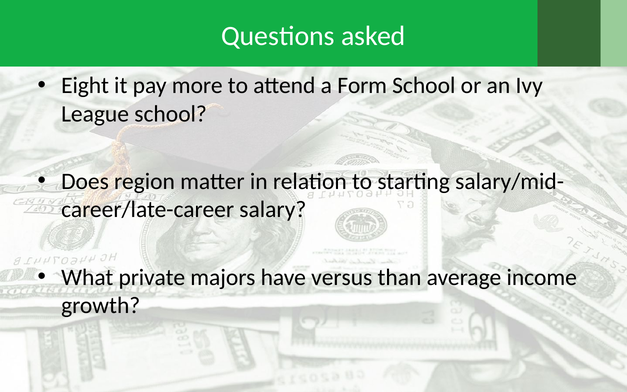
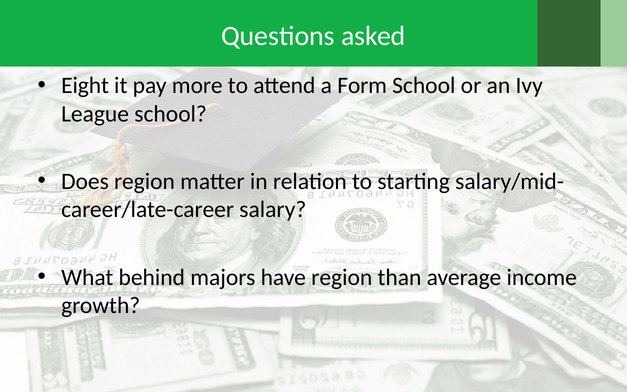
private: private -> behind (152, 277)
have versus: versus -> region (342, 277)
